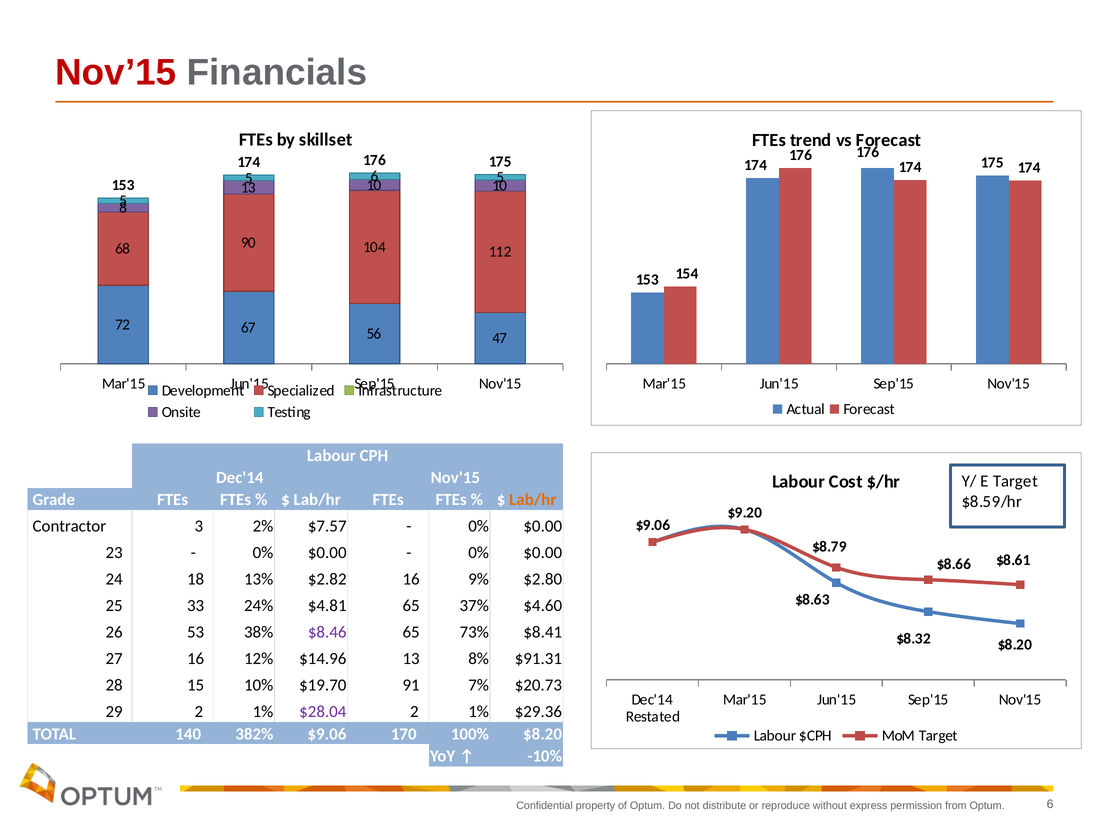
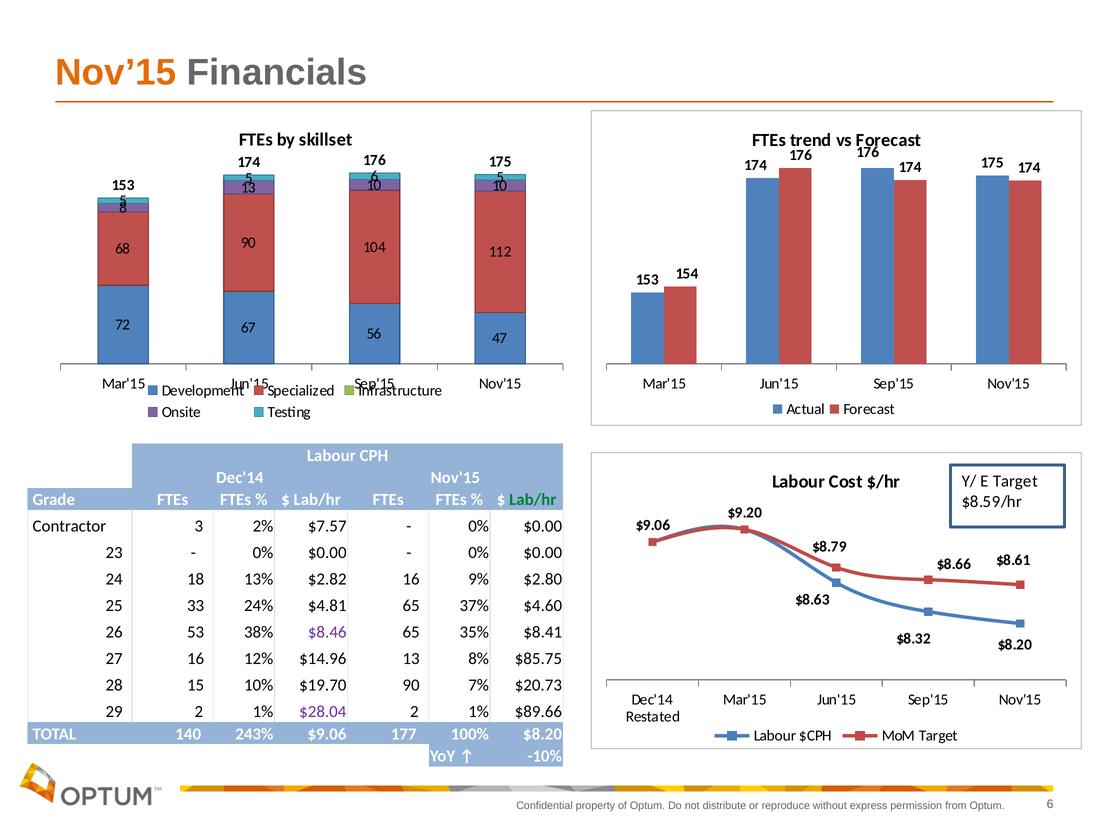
Nov’15 colour: red -> orange (116, 72)
Lab/hr colour: orange -> green (533, 500)
73%: 73% -> 35% (474, 632)
$91.31: $91.31 -> $85.75 (538, 659)
$19.70 91: 91 -> 90 (411, 685)
$29.36: $29.36 -> $89.66 (538, 712)
382%: 382% -> 243% (254, 734)
170: 170 -> 177 (404, 734)
